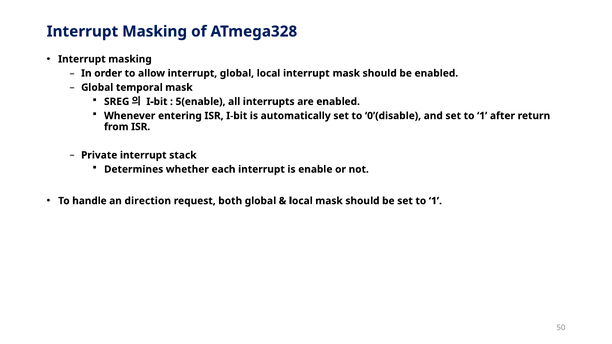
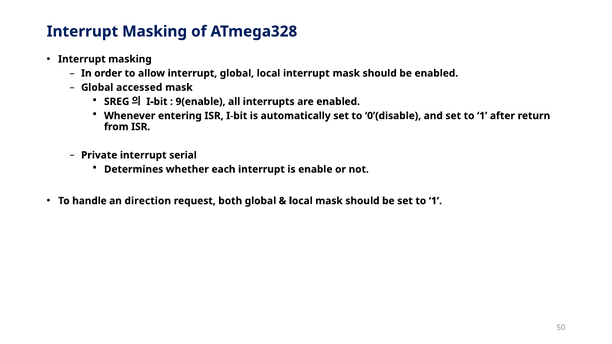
temporal: temporal -> accessed (139, 87)
5(enable: 5(enable -> 9(enable (201, 102)
stack: stack -> serial (183, 155)
